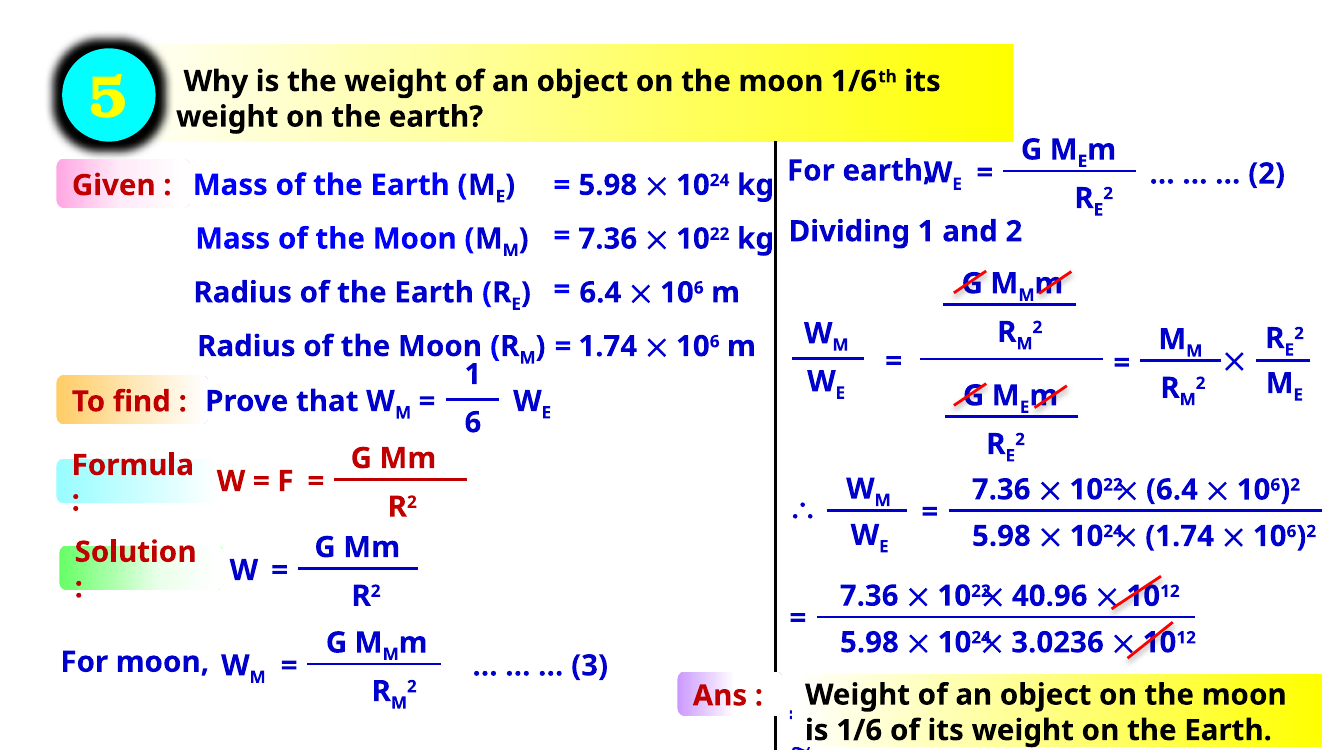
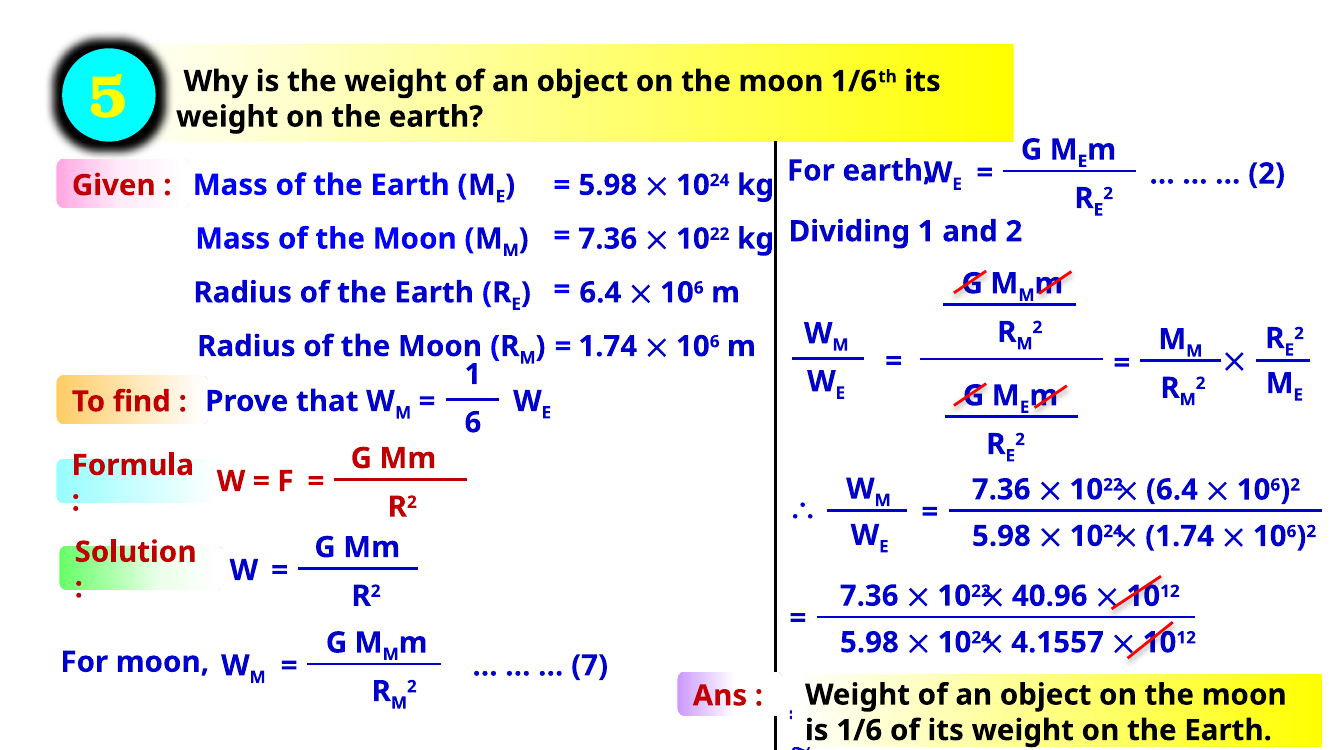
3.0236: 3.0236 -> 4.1557 (1058, 643)
3: 3 -> 7 (590, 666)
